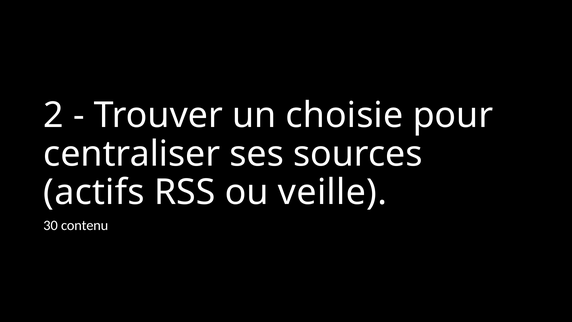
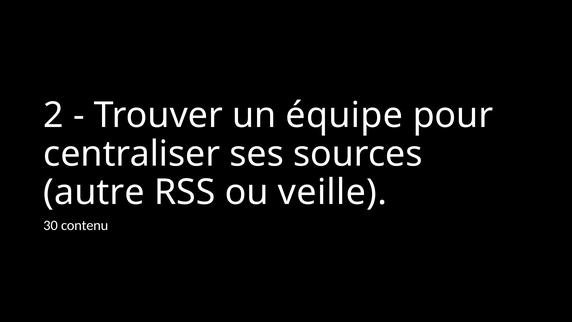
choisie: choisie -> équipe (344, 115)
actifs: actifs -> autre (94, 192)
